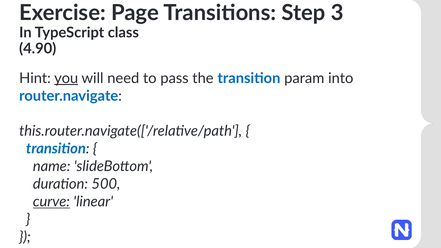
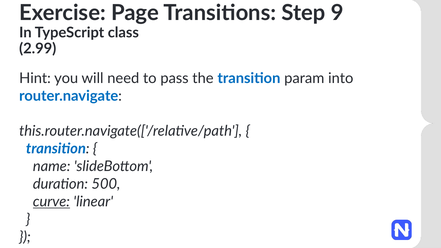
3: 3 -> 9 (337, 13)
4.90: 4.90 -> 2.99 (38, 49)
you underline: present -> none (66, 78)
